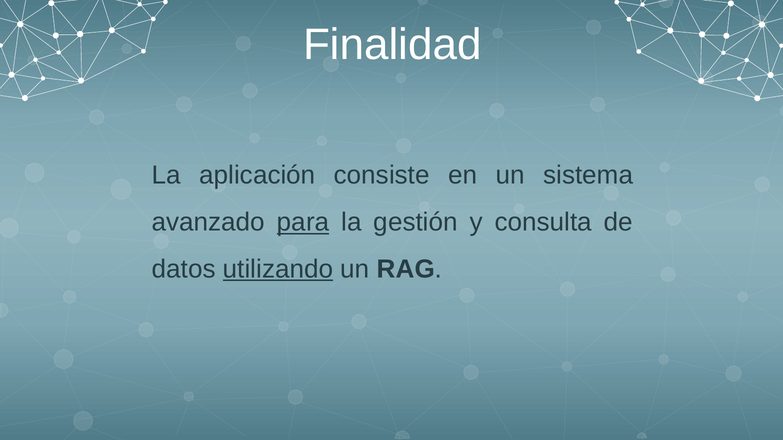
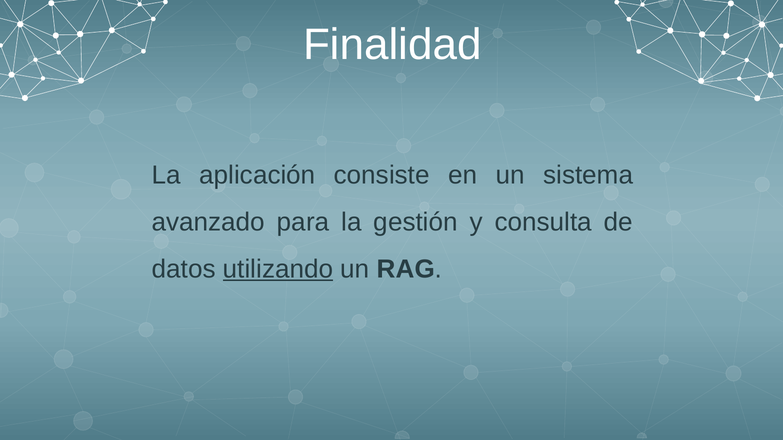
para underline: present -> none (303, 223)
